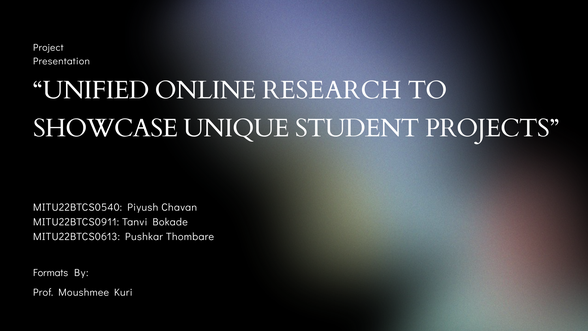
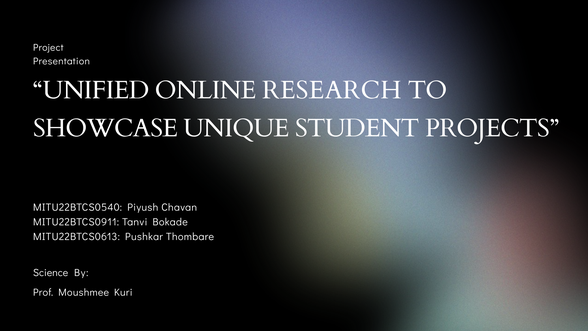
Formats: Formats -> Science (51, 273)
